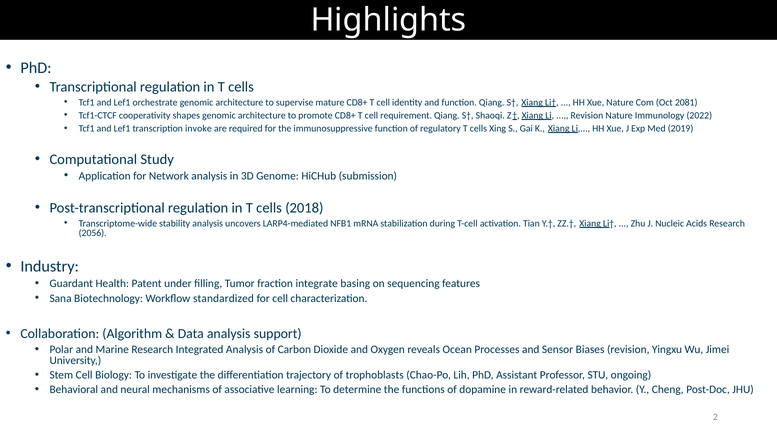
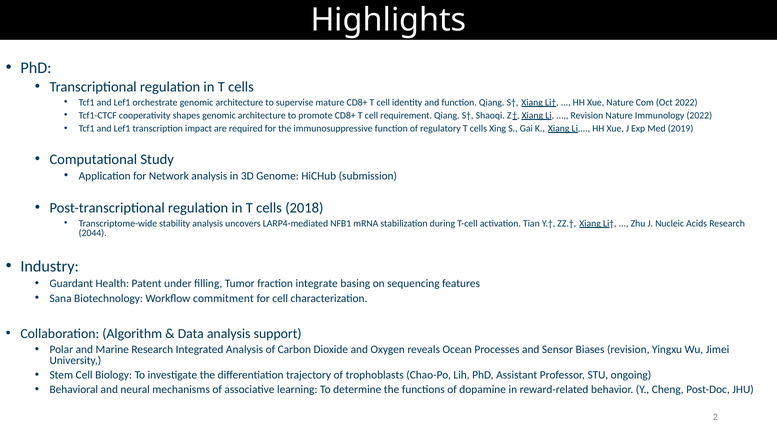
Oct 2081: 2081 -> 2022 (686, 102)
invoke: invoke -> impact (199, 128)
2056: 2056 -> 2044 (93, 233)
standardized: standardized -> commitment (223, 298)
